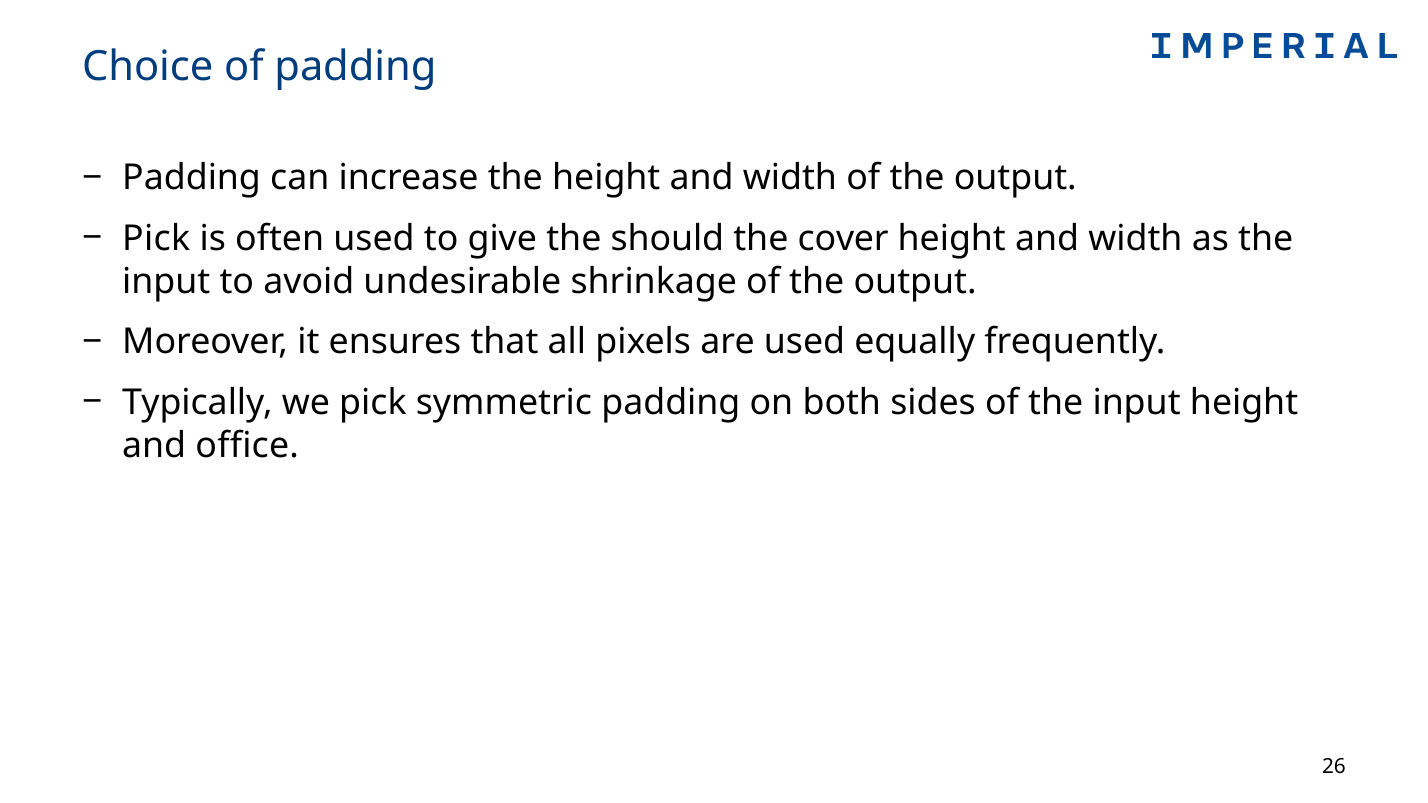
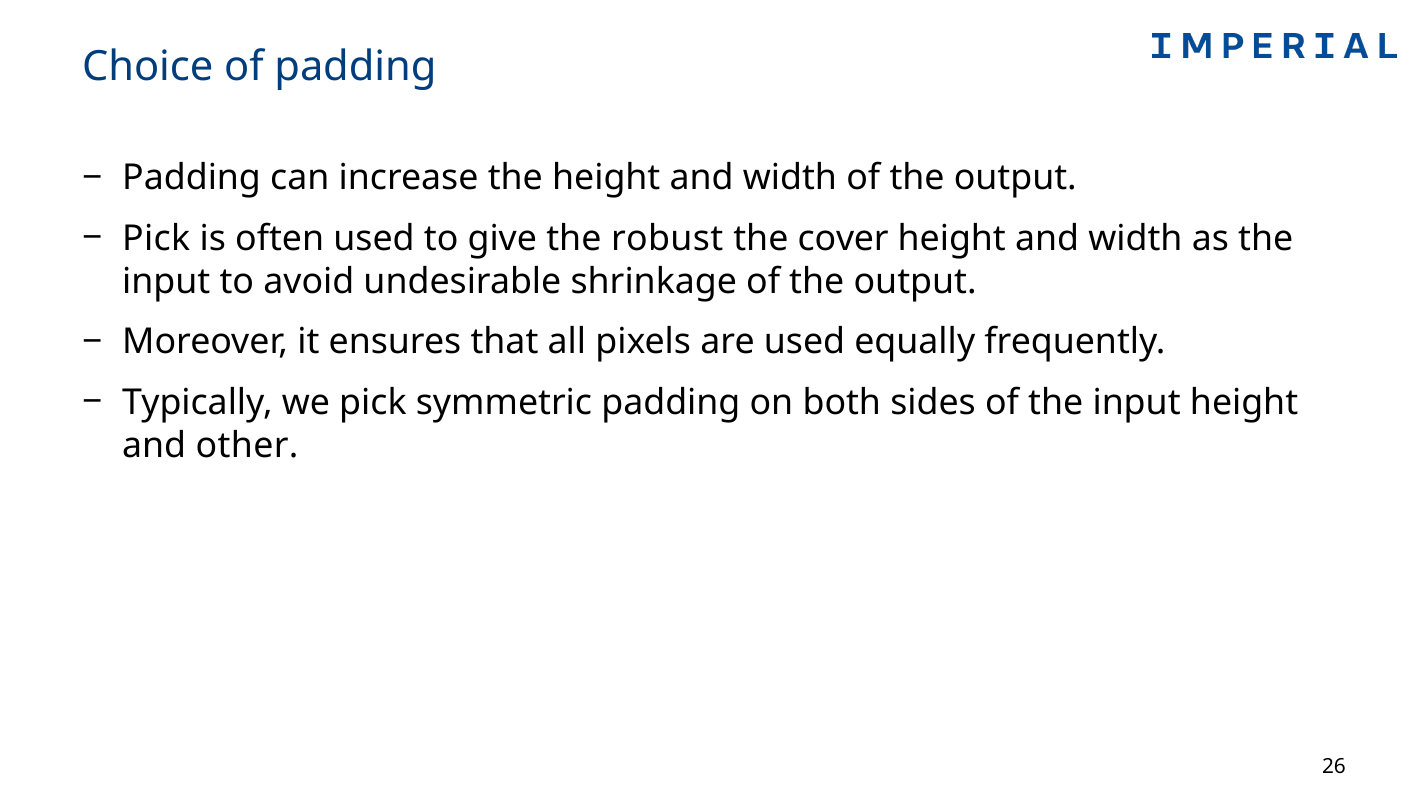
should: should -> robust (667, 239)
office: office -> other (247, 446)
